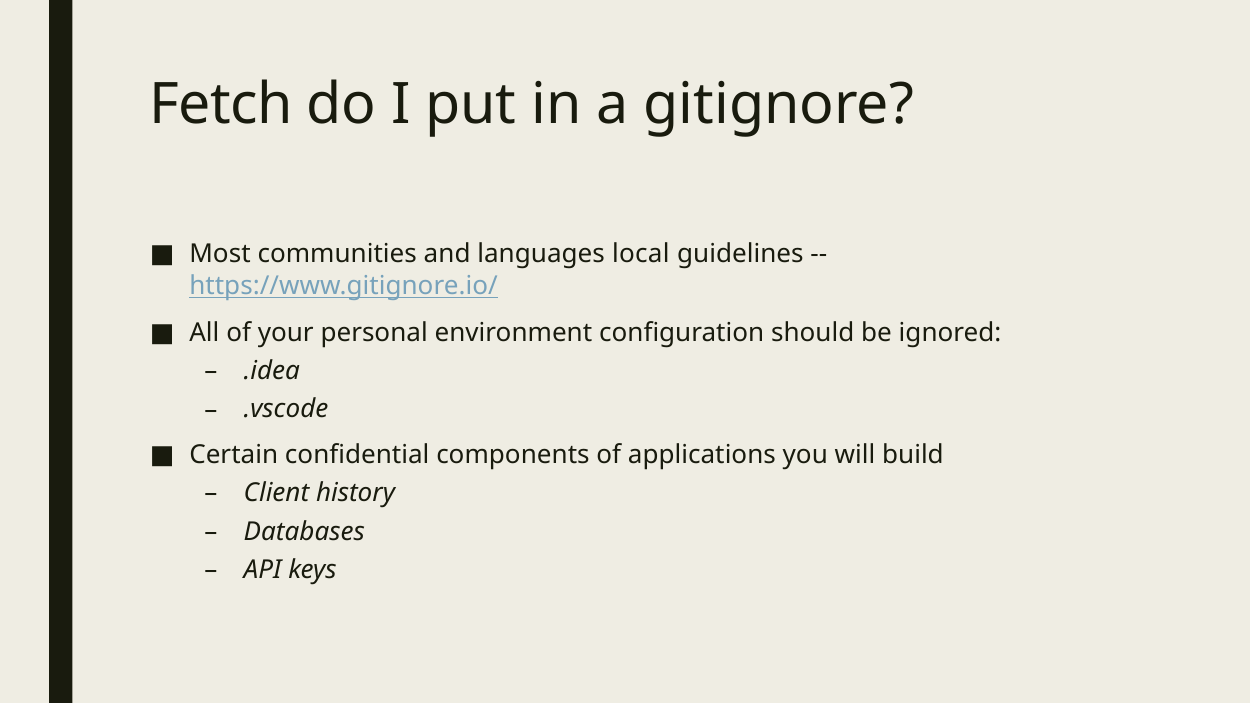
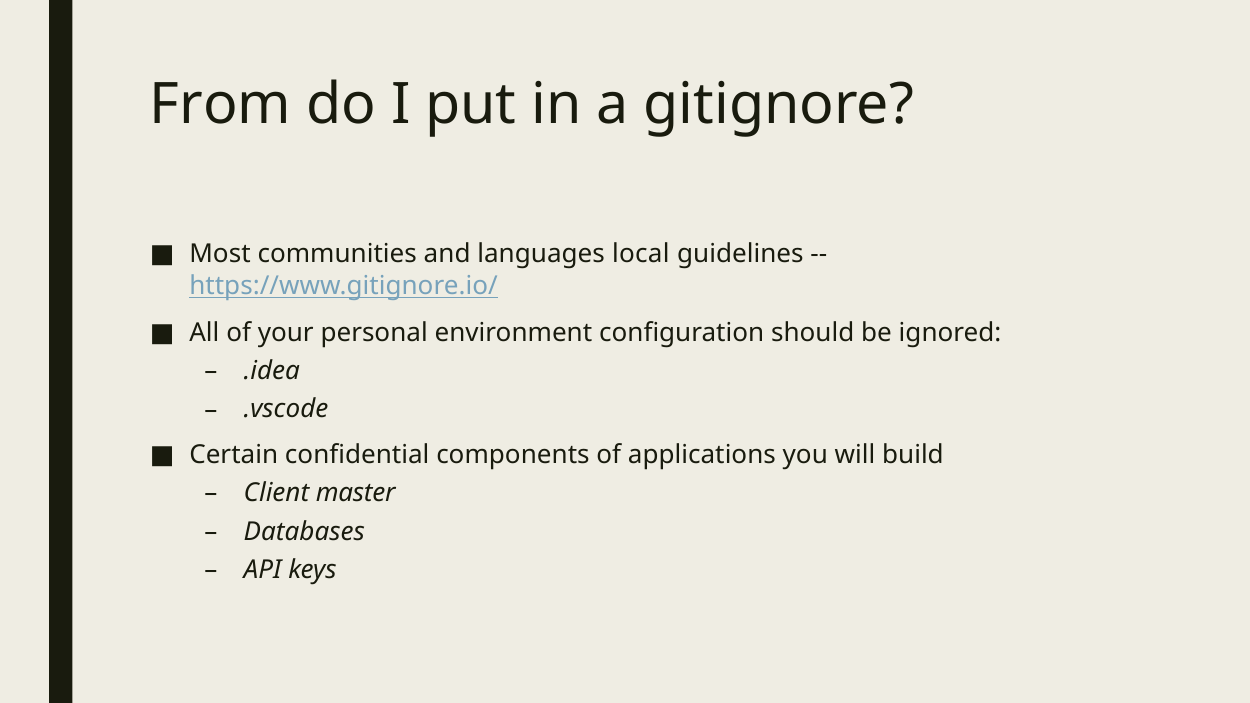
Fetch: Fetch -> From (221, 105)
history: history -> master (356, 493)
